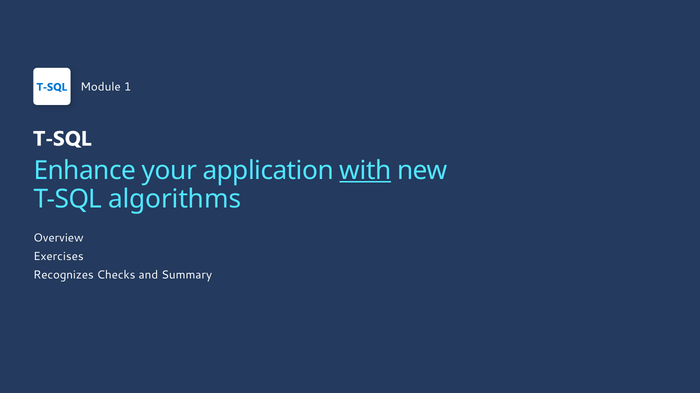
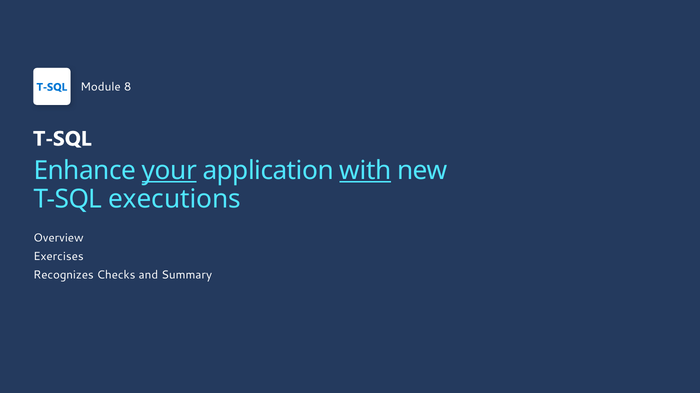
1: 1 -> 8 (128, 87)
your underline: none -> present (169, 171)
algorithms: algorithms -> executions (175, 199)
